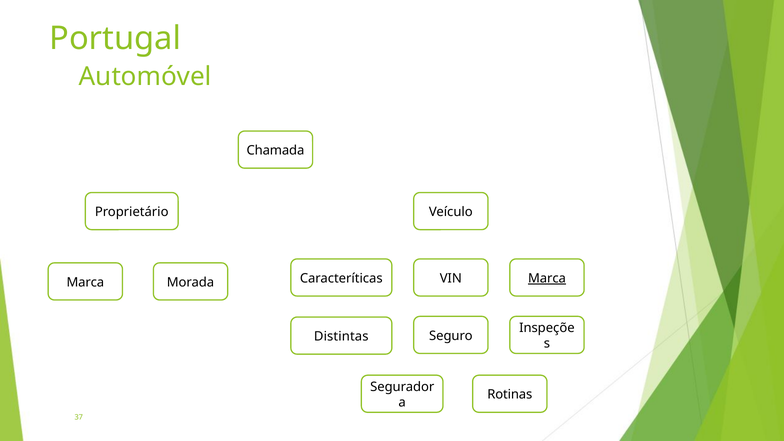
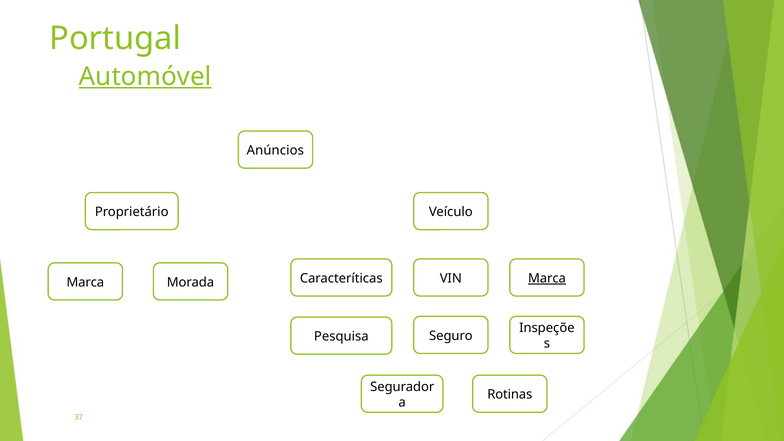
Automóvel underline: none -> present (145, 76)
Chamada: Chamada -> Anúncios (275, 151)
Distintas: Distintas -> Pesquisa (341, 336)
